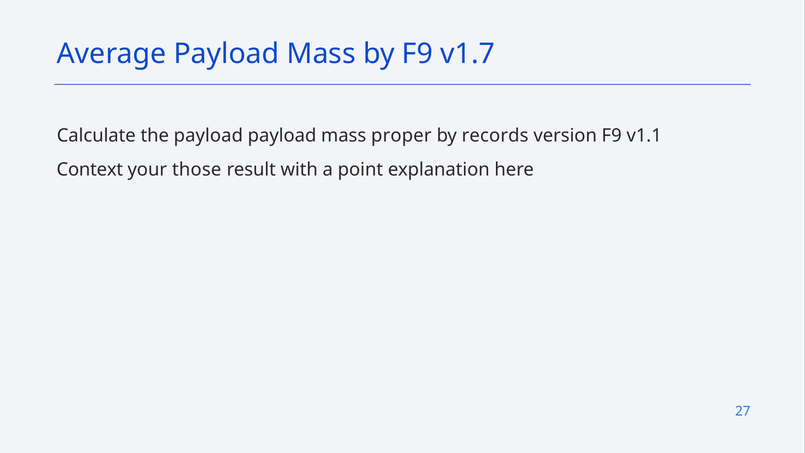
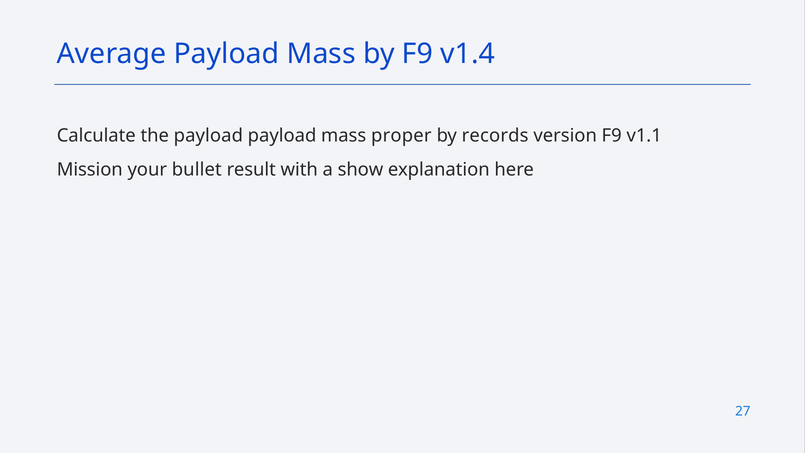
v1.7: v1.7 -> v1.4 (468, 54)
Context: Context -> Mission (90, 170)
those: those -> bullet (197, 170)
point: point -> show (360, 170)
